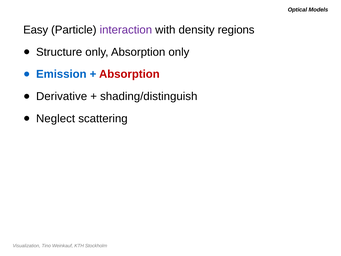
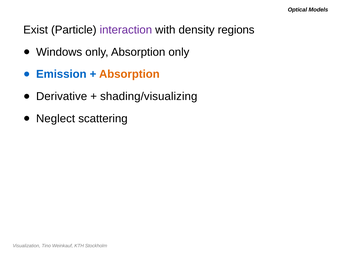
Easy: Easy -> Exist (36, 30)
Structure: Structure -> Windows (59, 52)
Absorption colour: red -> orange (129, 74)
shading/distinguish: shading/distinguish -> shading/visualizing (149, 96)
